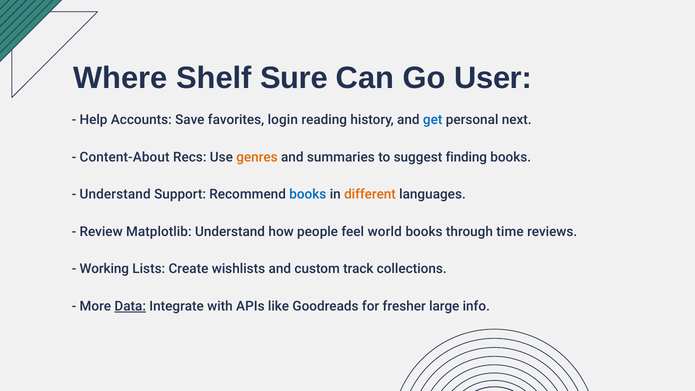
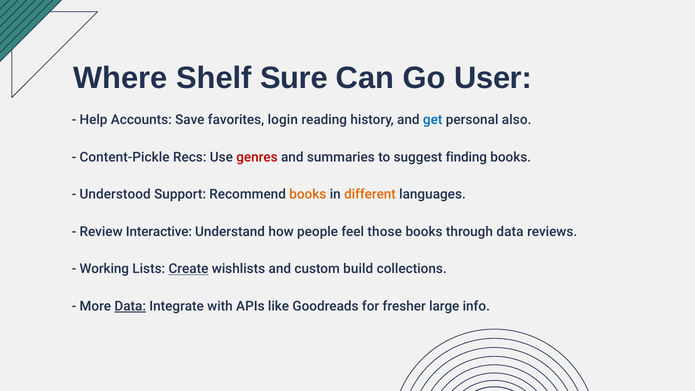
next: next -> also (517, 120)
Content-About: Content-About -> Content-Pickle (125, 157)
genres colour: orange -> red (257, 157)
Understand: Understand -> Understood (115, 194)
books colour: blue -> orange (308, 194)
Matplotlib: Matplotlib -> Interactive (159, 232)
world: world -> those (385, 232)
through time: time -> data (510, 232)
Create underline: none -> present (188, 269)
track: track -> build (358, 269)
